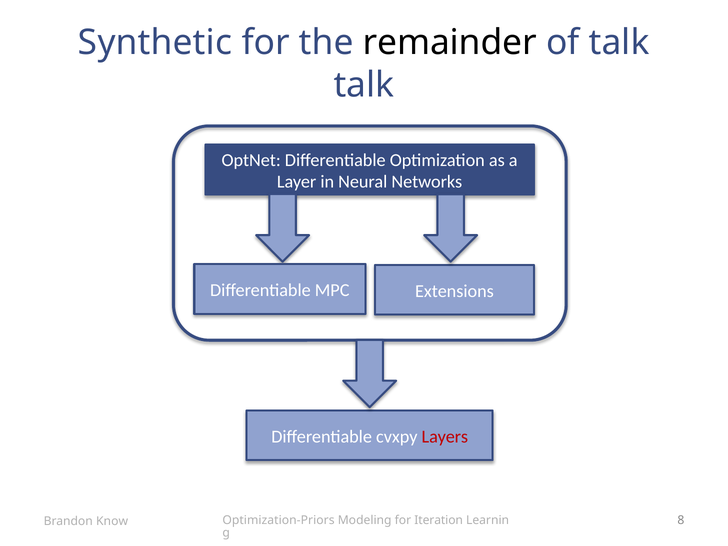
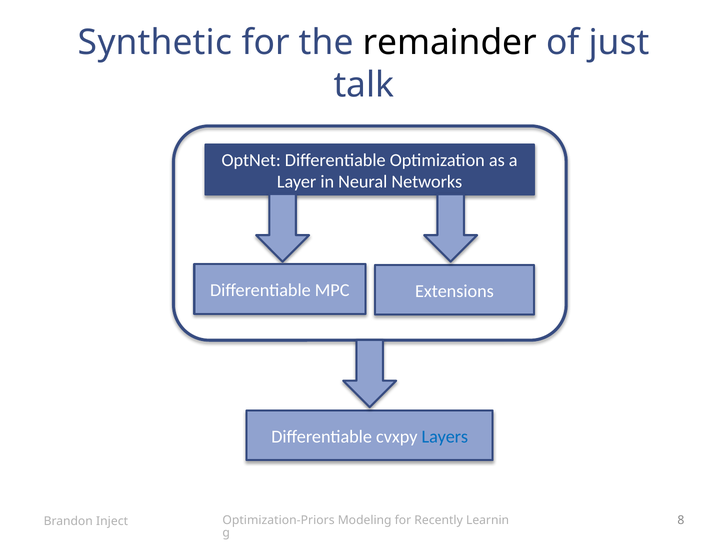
of talk: talk -> just (619, 42)
Layers colour: red -> blue (445, 437)
Iteration: Iteration -> Recently (439, 520)
Know: Know -> Inject (112, 521)
